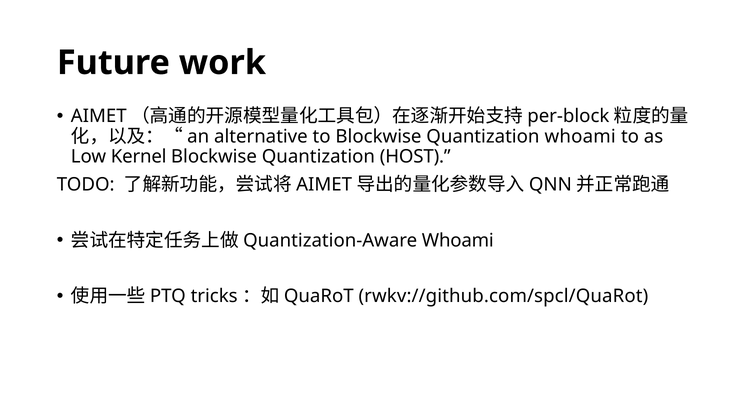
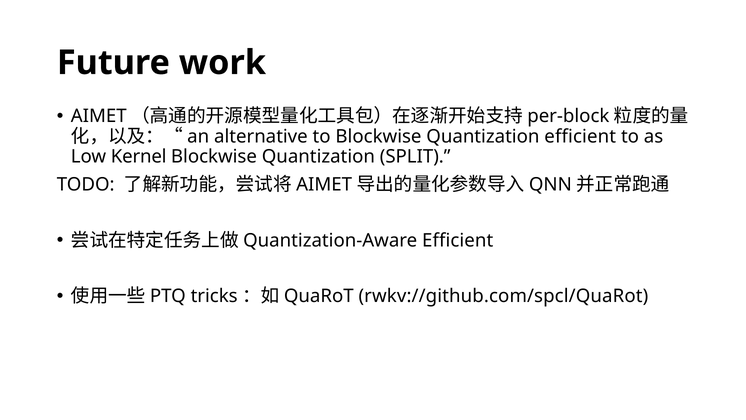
Quantization whoami: whoami -> efficient (580, 136)
HOST: HOST -> SPLIT (415, 156)
Whoami: Whoami -> Efficient (458, 240)
